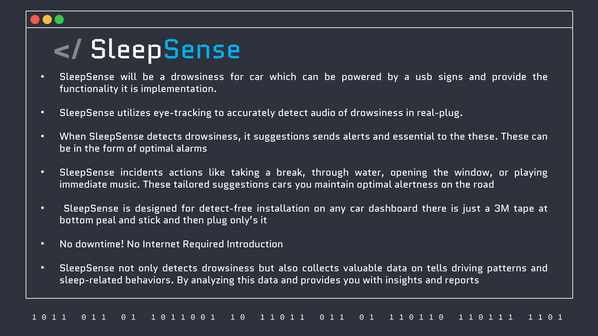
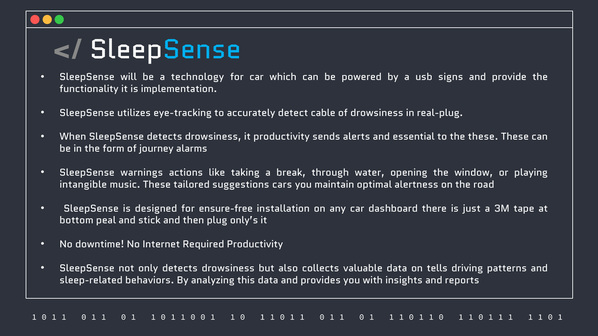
a drowsiness: drowsiness -> technology (197, 77)
audio: audio -> cable (323, 113)
it suggestions: suggestions -> productivity (282, 137)
of optimal: optimal -> journey (156, 149)
incidents: incidents -> warnings (142, 173)
immediate: immediate -> intangible (83, 185)
detect-free: detect-free -> ensure-free (226, 209)
Required Introduction: Introduction -> Productivity (255, 245)
